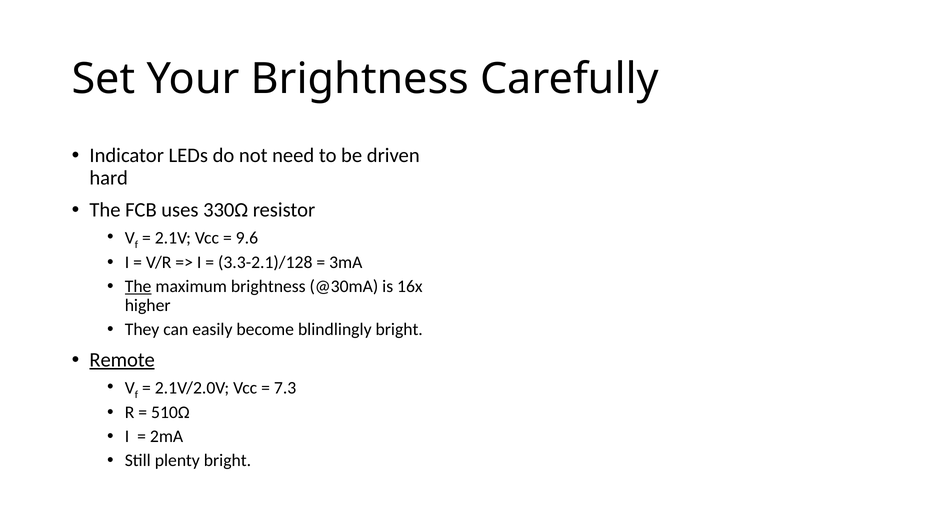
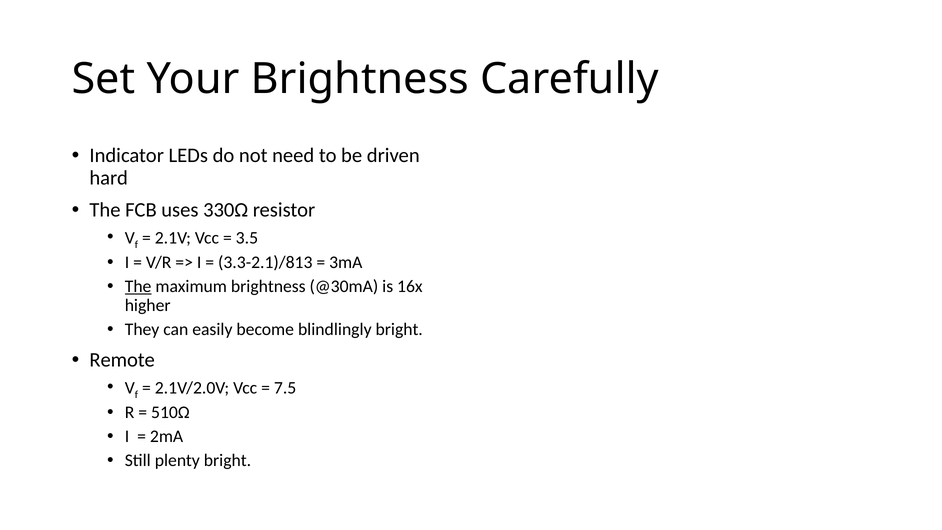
9.6: 9.6 -> 3.5 (247, 238)
3.3-2.1)/128: 3.3-2.1)/128 -> 3.3-2.1)/813 (265, 262)
Remote underline: present -> none (122, 360)
7.3: 7.3 -> 7.5 (285, 388)
